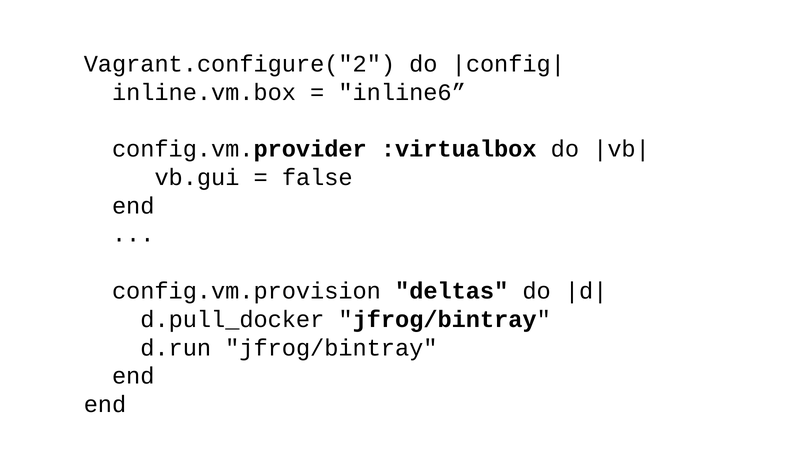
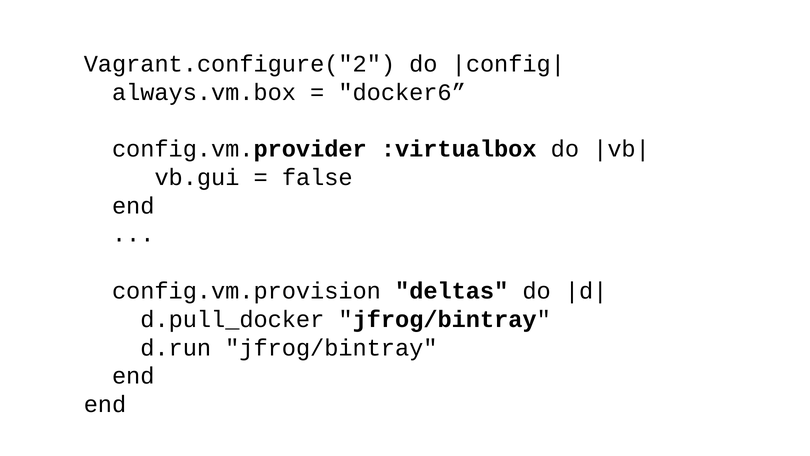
inline.vm.box: inline.vm.box -> always.vm.box (204, 92)
inline6: inline6 -> docker6 (402, 92)
